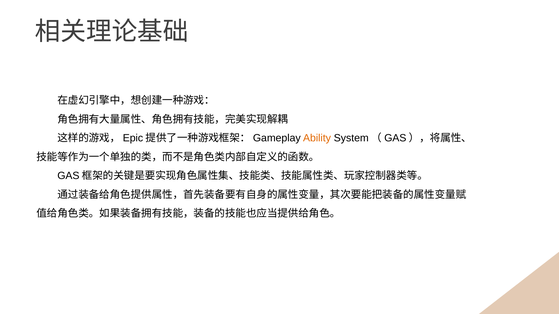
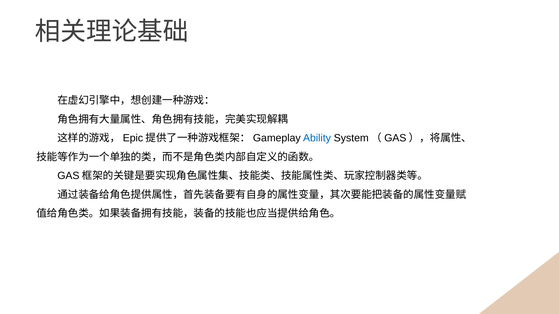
Ability colour: orange -> blue (317, 138)
